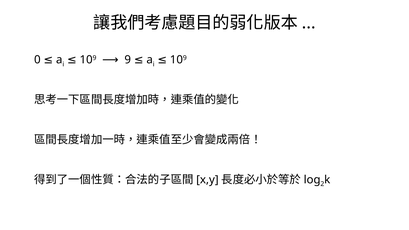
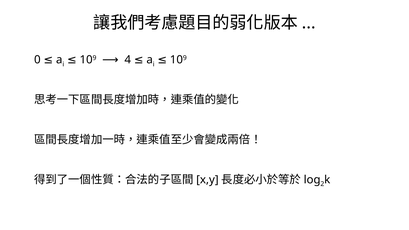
9: 9 -> 4 (128, 60)
